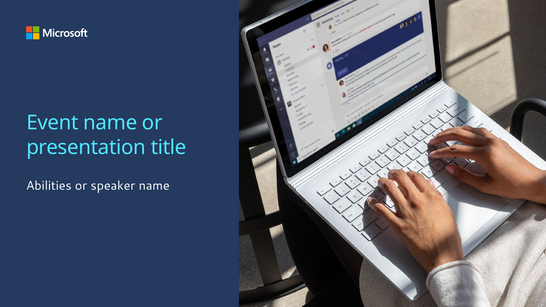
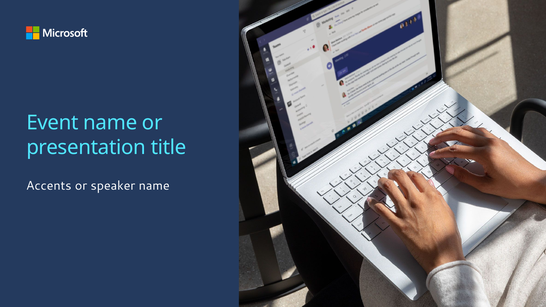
Abilities: Abilities -> Accents (49, 186)
